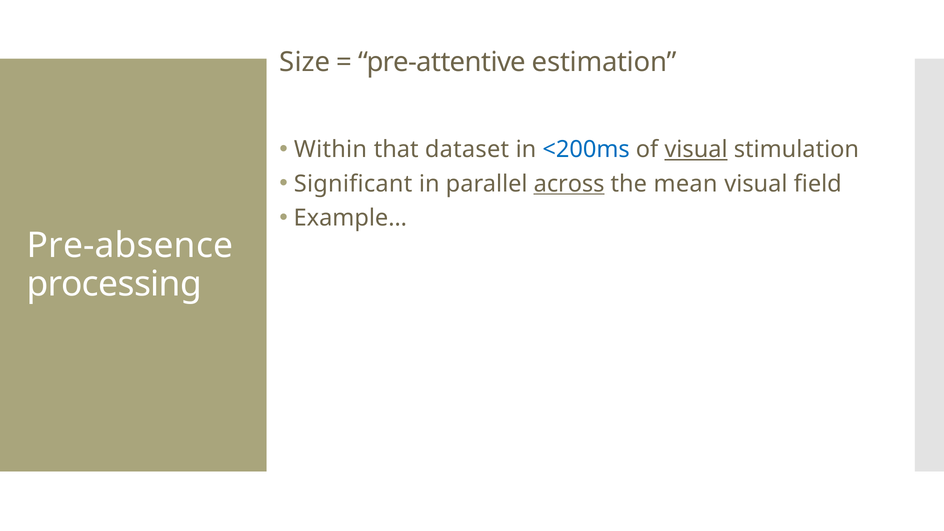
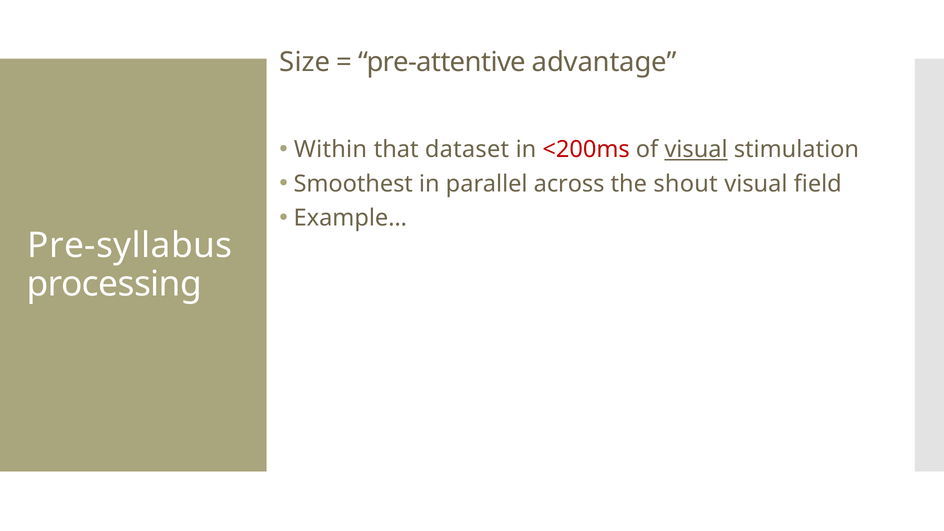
estimation: estimation -> advantage (604, 62)
<200ms colour: blue -> red (586, 150)
Significant: Significant -> Smoothest (353, 184)
across underline: present -> none (569, 184)
mean: mean -> shout (686, 184)
Pre-absence: Pre-absence -> Pre-syllabus (130, 246)
